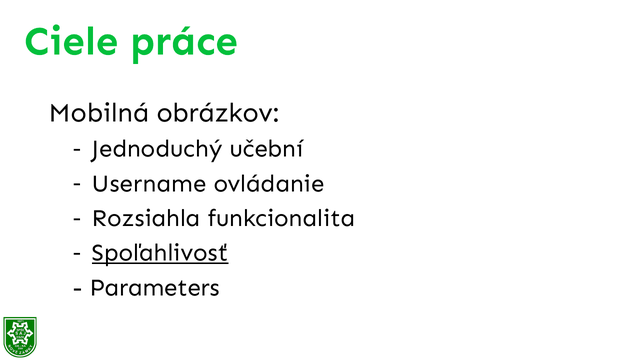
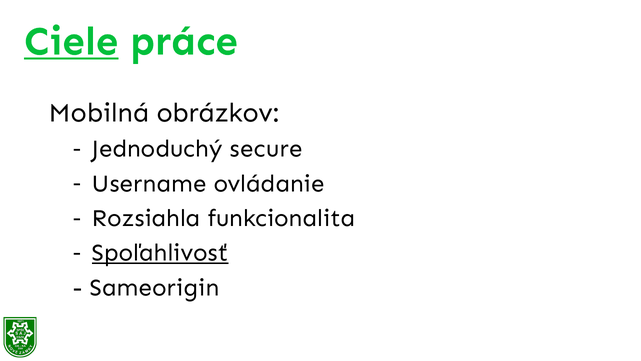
Ciele underline: none -> present (71, 41)
učební: učební -> secure (266, 149)
Parameters: Parameters -> Sameorigin (155, 287)
